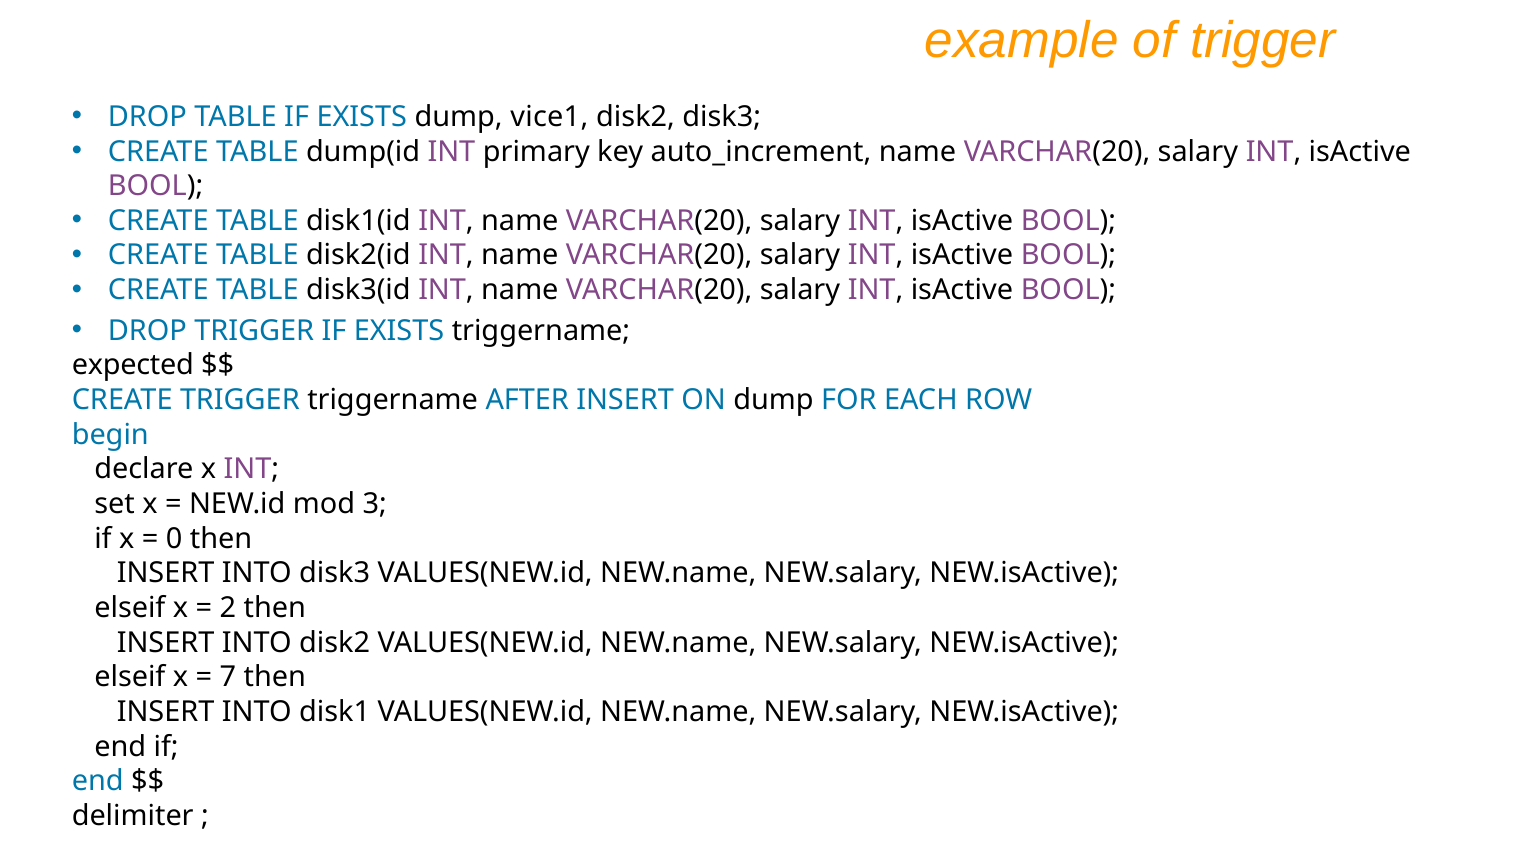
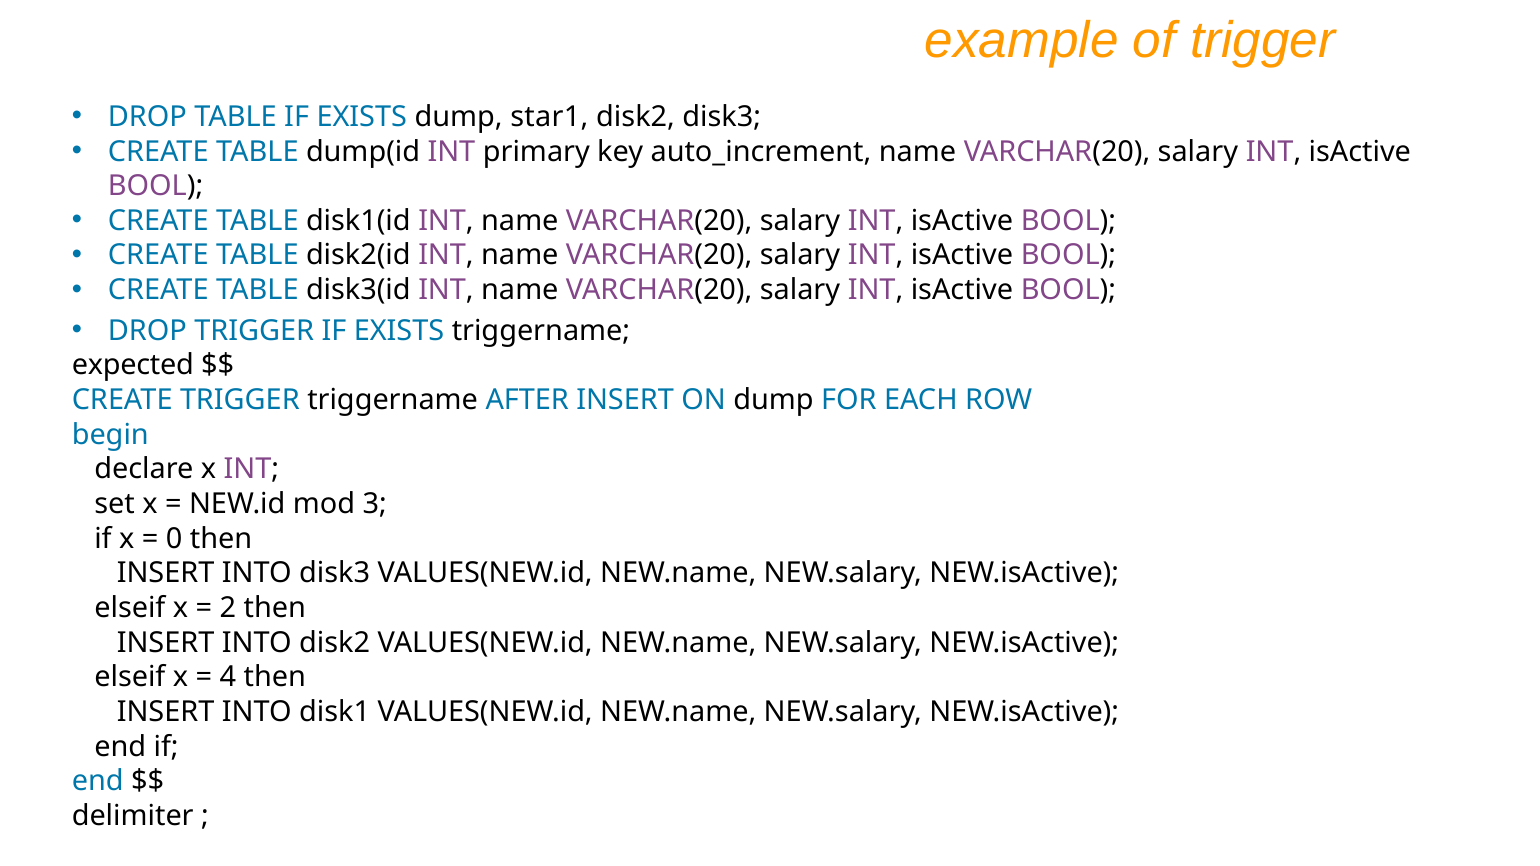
vice1: vice1 -> star1 (549, 117)
7: 7 -> 4 (228, 677)
